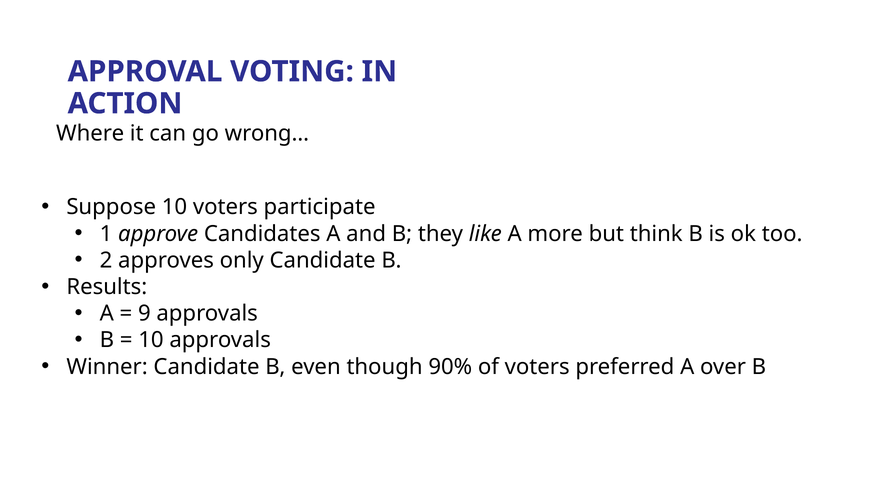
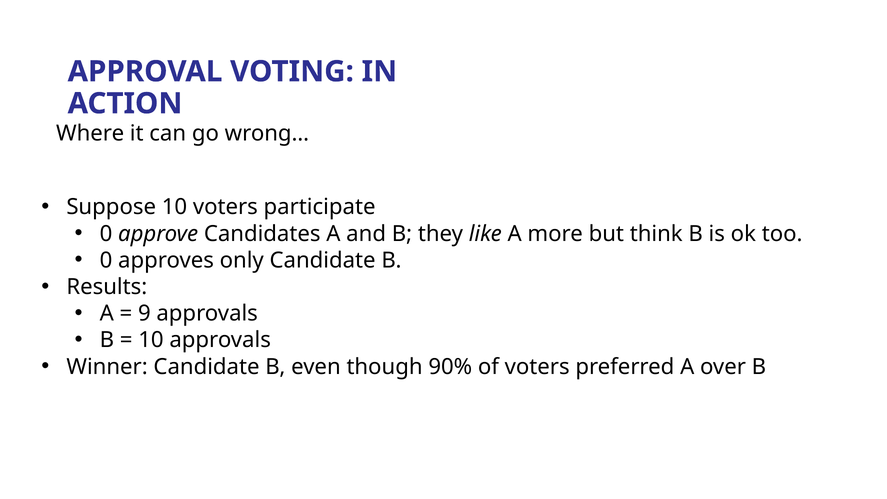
1: 1 -> 0 (106, 234)
2: 2 -> 0 (106, 260)
